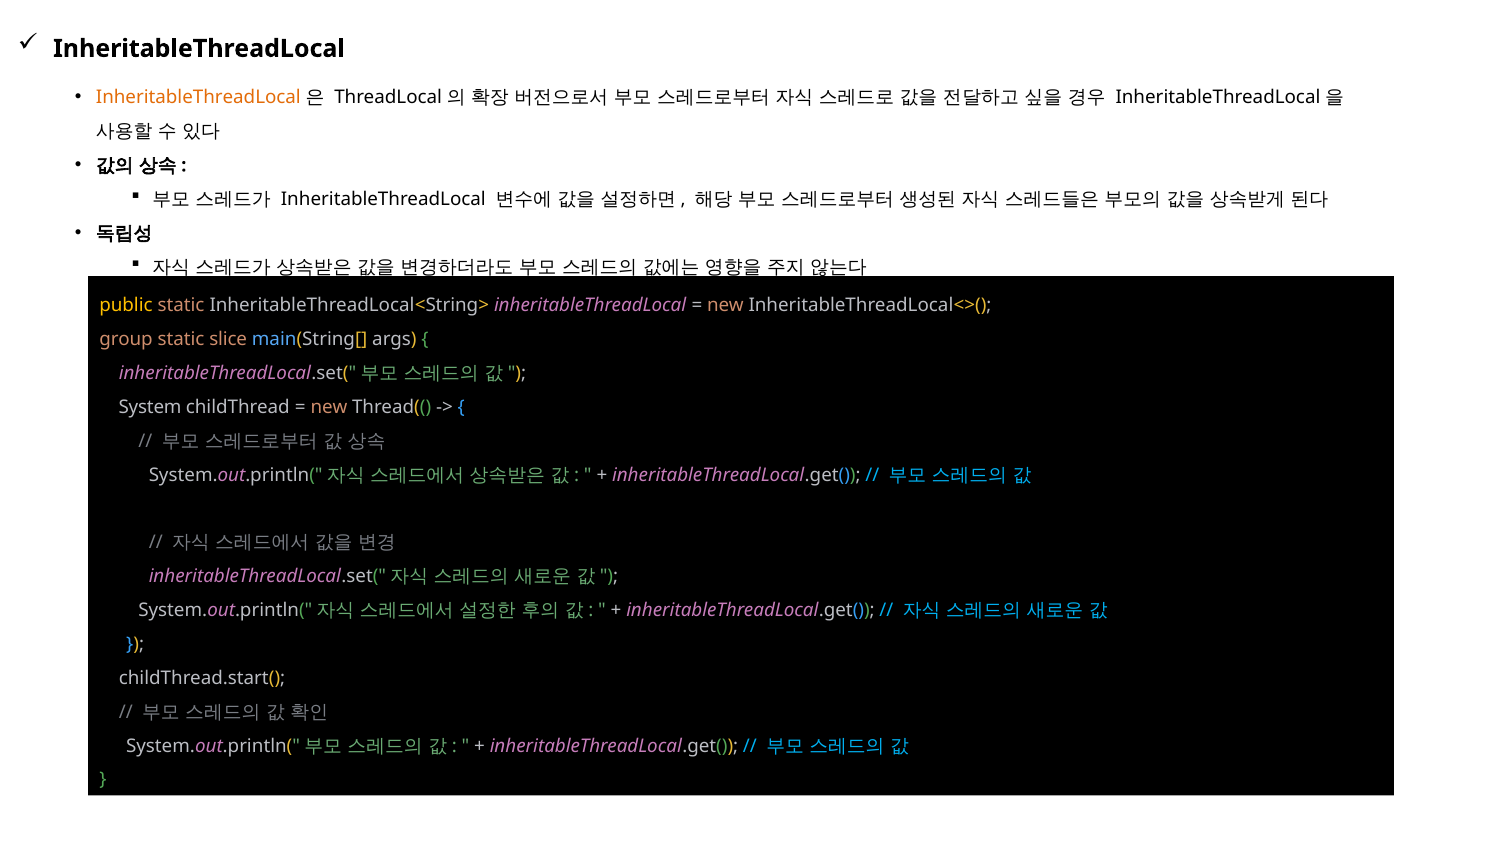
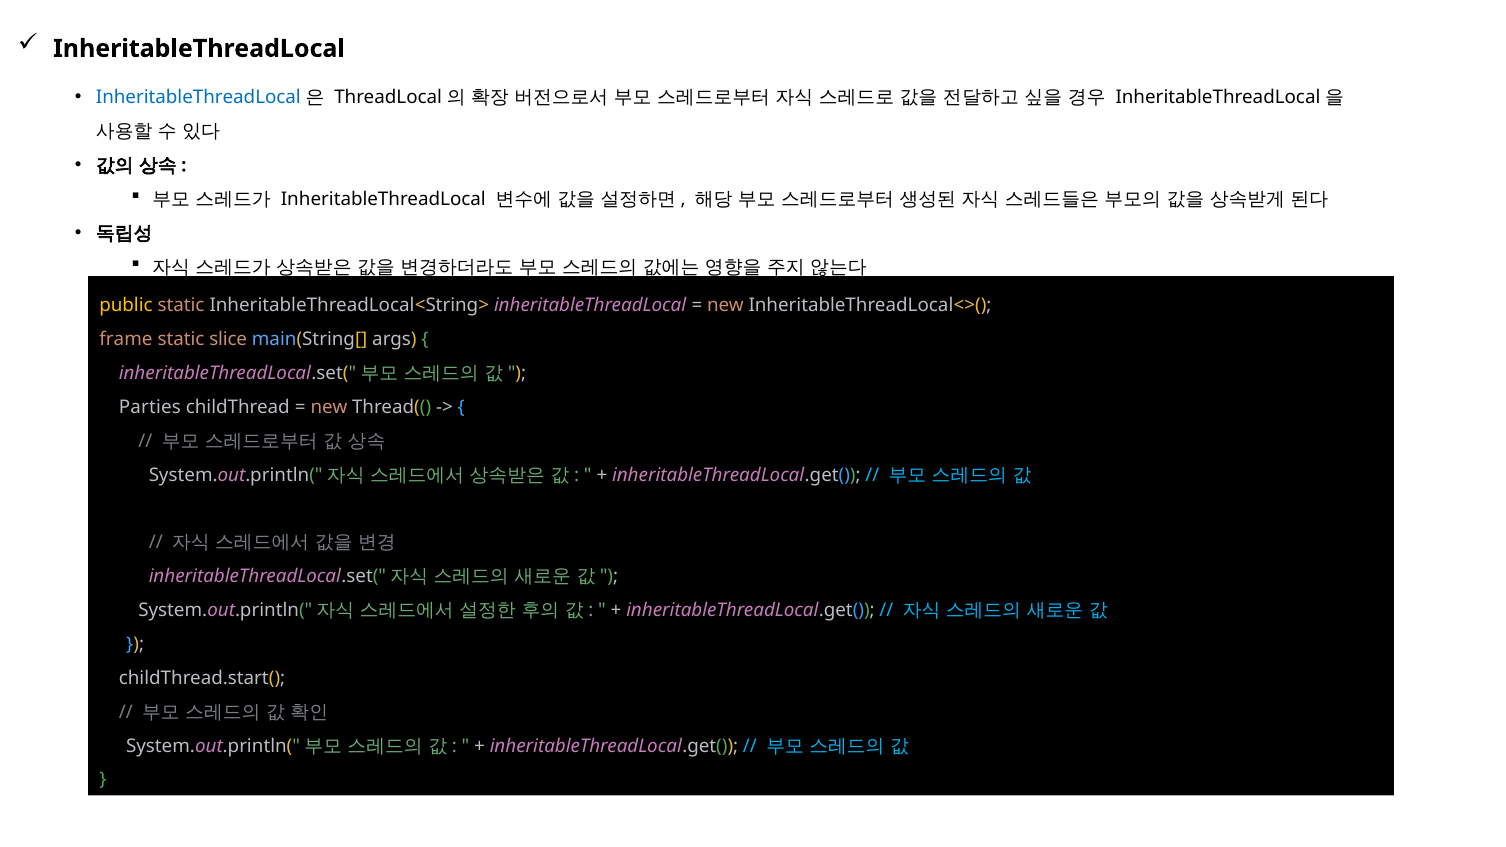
InheritableThreadLocal colour: orange -> blue (198, 97)
group: group -> frame (126, 339)
System: System -> Parties (150, 407)
